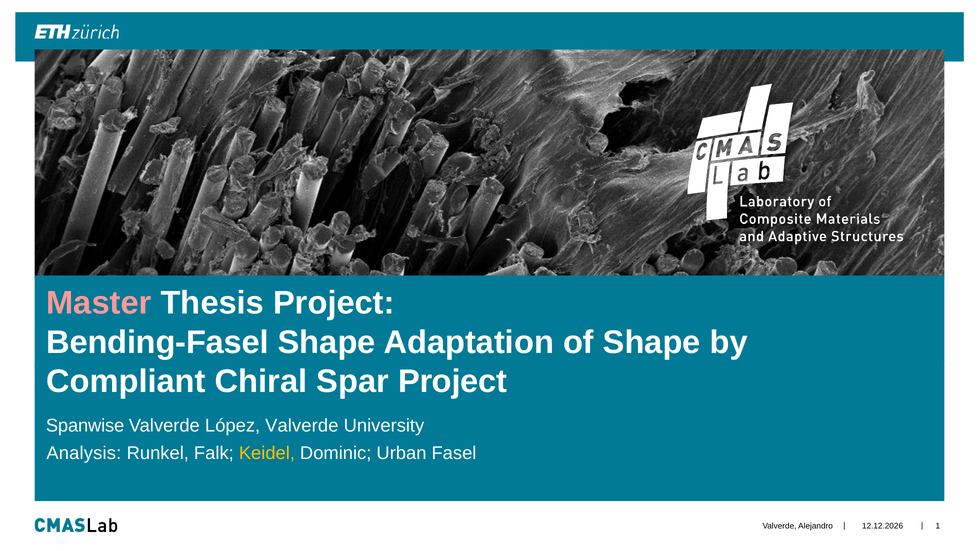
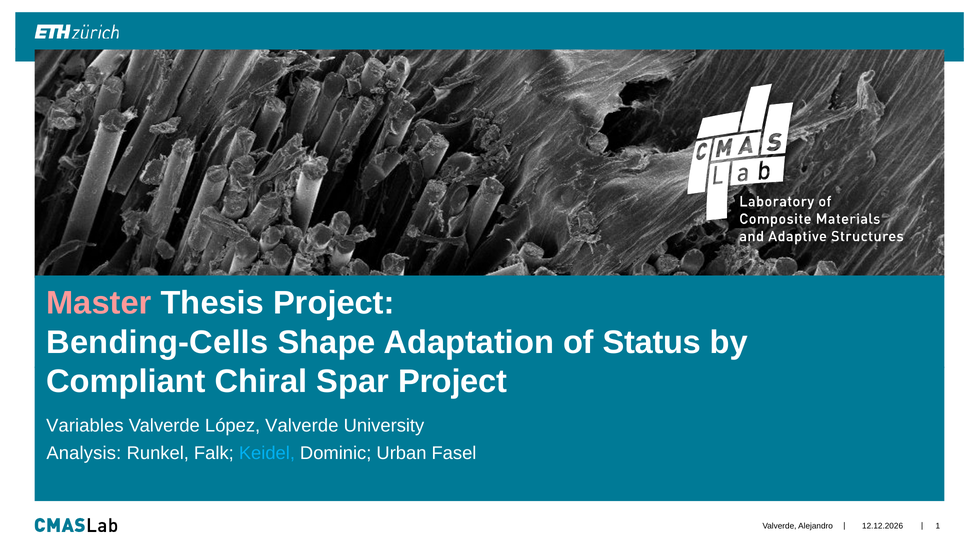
Bending-Fasel: Bending-Fasel -> Bending-Cells (157, 342)
of Shape: Shape -> Status (652, 342)
Spanwise: Spanwise -> Variables (85, 426)
Keidel colour: yellow -> light blue (267, 453)
